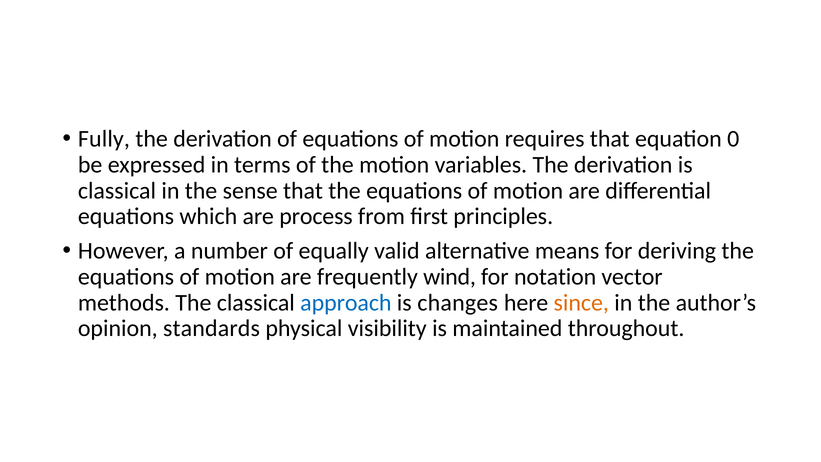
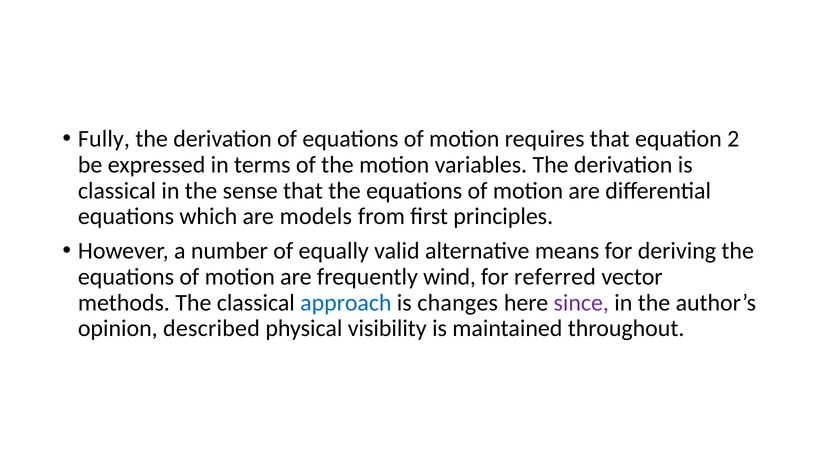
0: 0 -> 2 (733, 139)
process: process -> models (316, 216)
notation: notation -> referred (555, 277)
since colour: orange -> purple (581, 303)
standards: standards -> described (211, 328)
